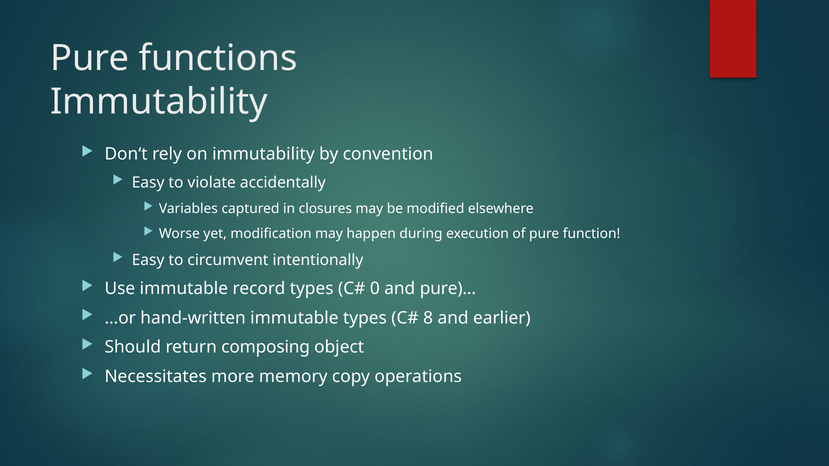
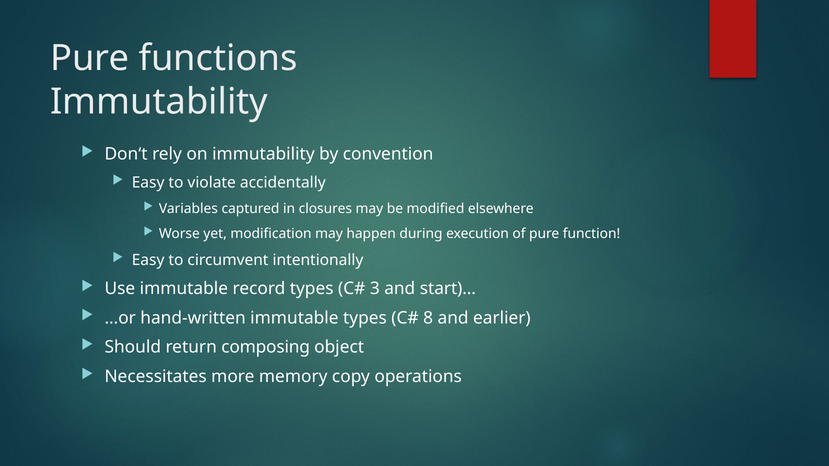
0: 0 -> 3 (375, 289)
pure)…: pure)… -> start)… (448, 289)
